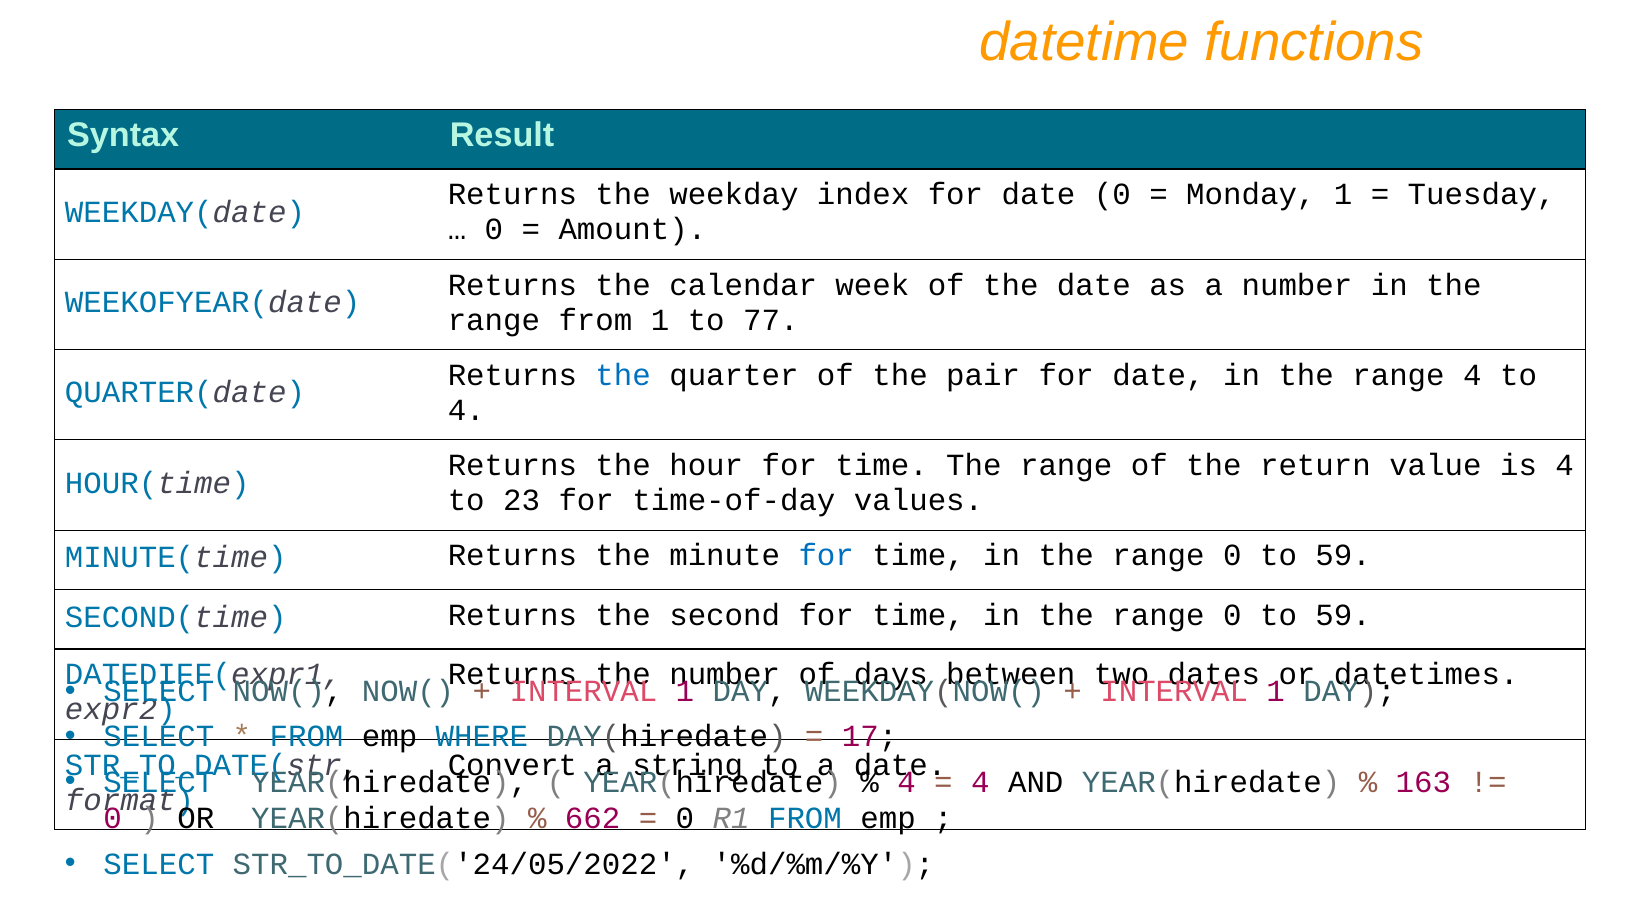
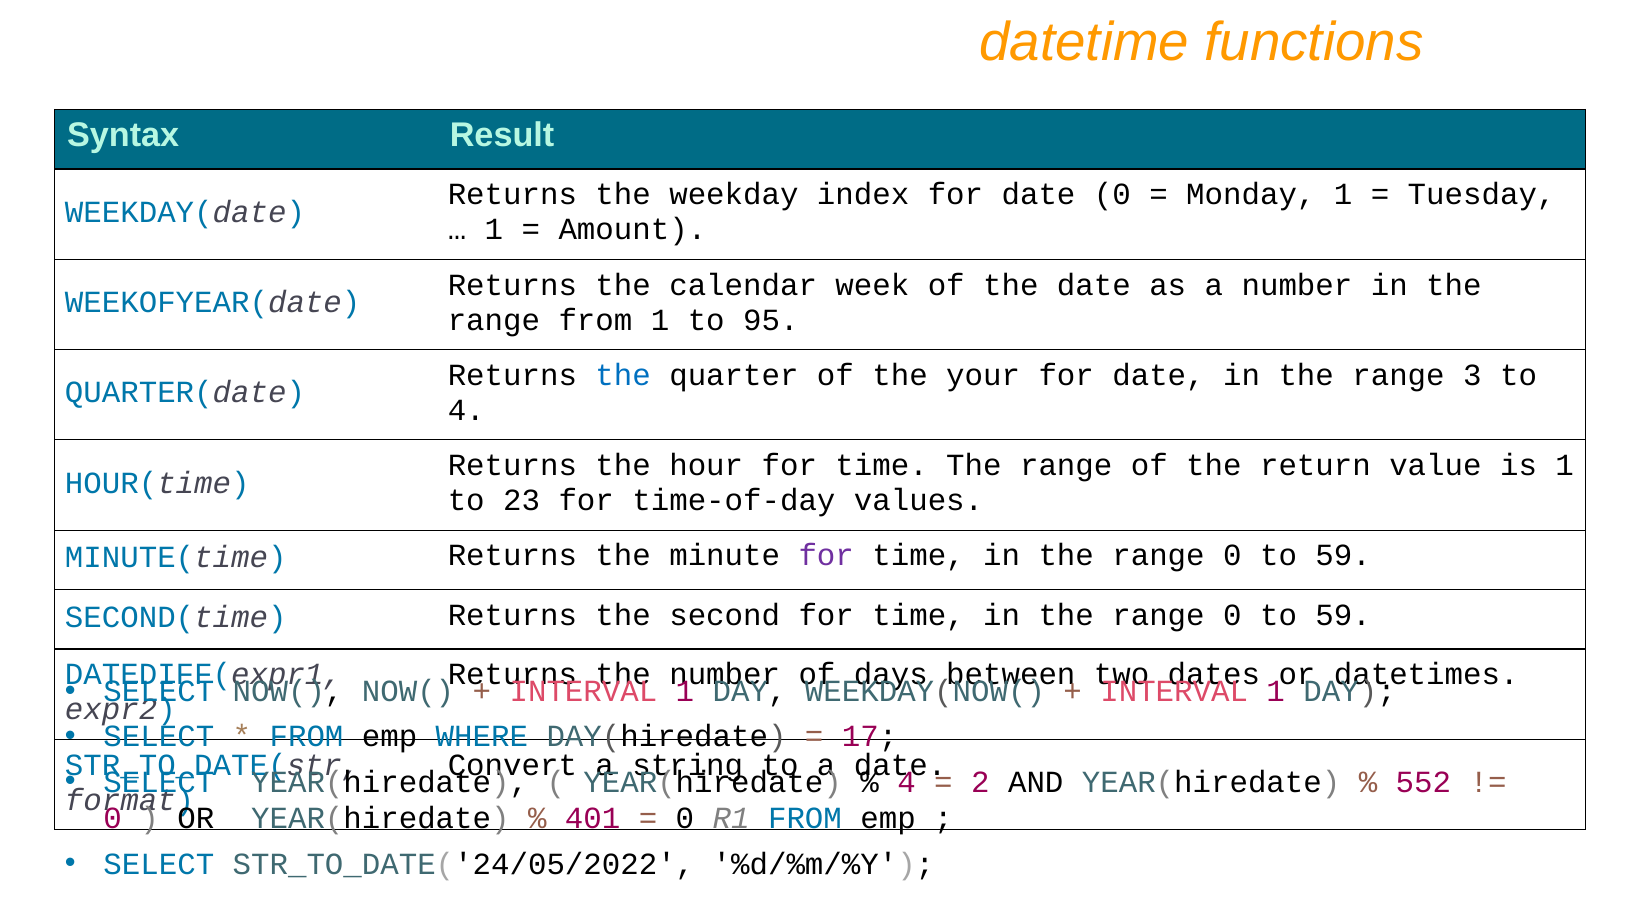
0: 0 -> 1 (494, 230)
77: 77 -> 95 (771, 320)
pair: pair -> your (983, 375)
range 4: 4 -> 3 (1472, 375)
is 4: 4 -> 1 (1565, 466)
for colour: blue -> purple (826, 556)
4: 4 -> 2 (980, 782)
163: 163 -> 552 (1423, 782)
662: 662 -> 401 (593, 819)
